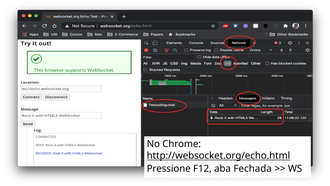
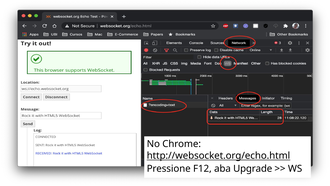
Fechada: Fechada -> Upgrade (253, 168)
